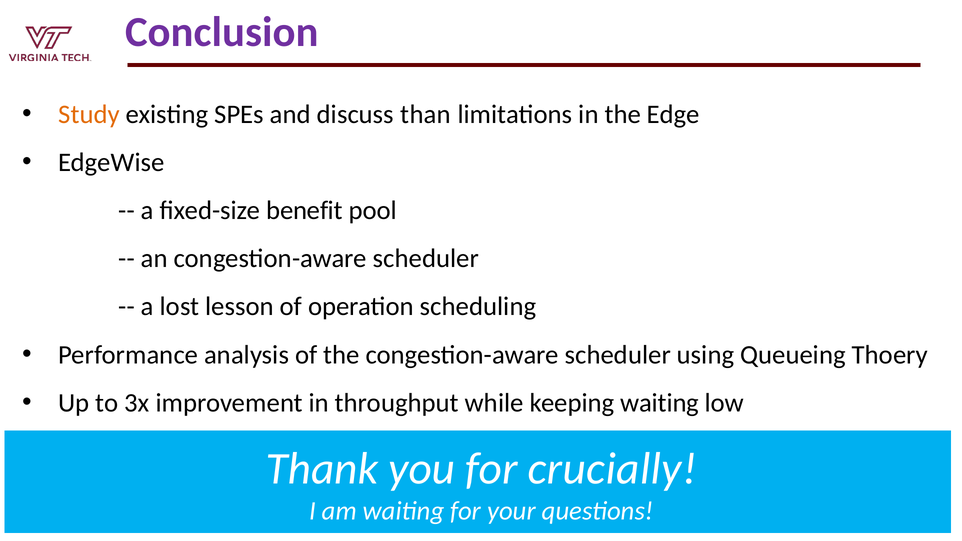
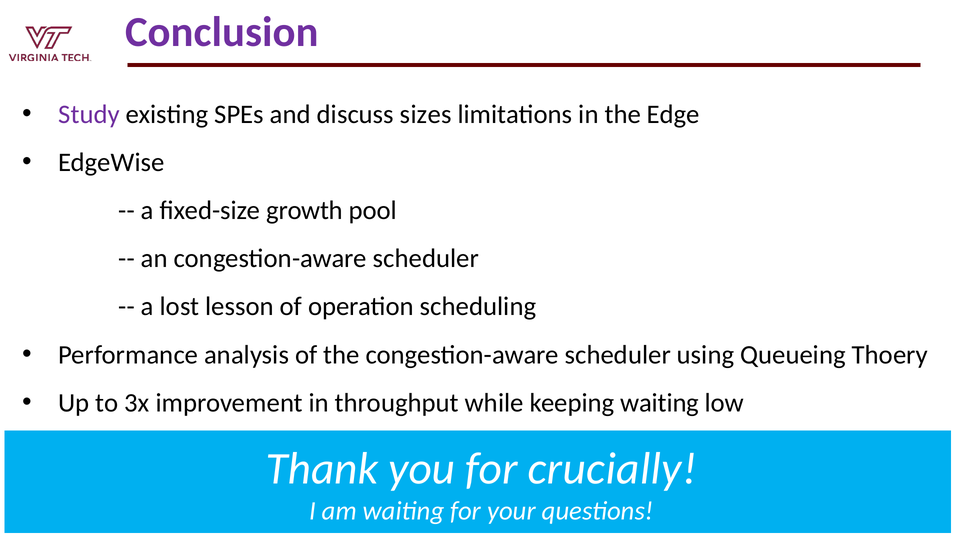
Study colour: orange -> purple (89, 114)
than: than -> sizes (426, 114)
benefit: benefit -> growth (305, 211)
